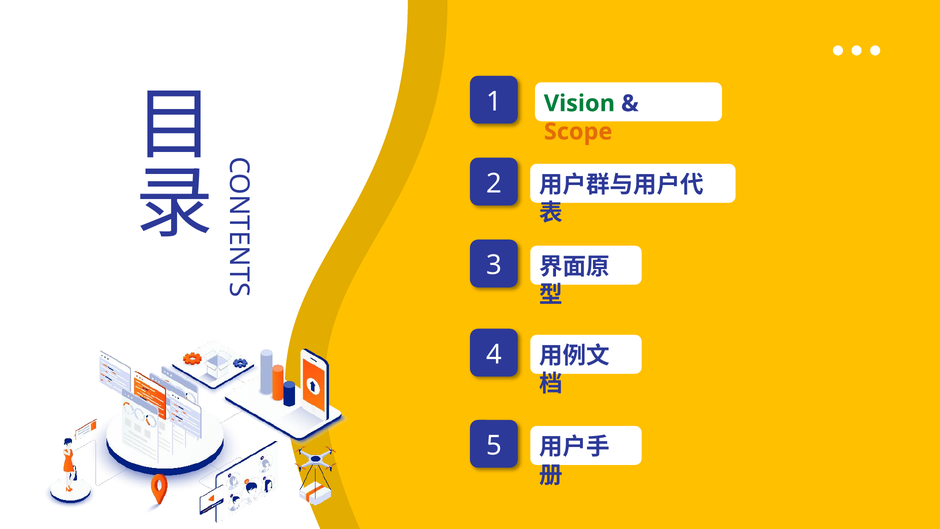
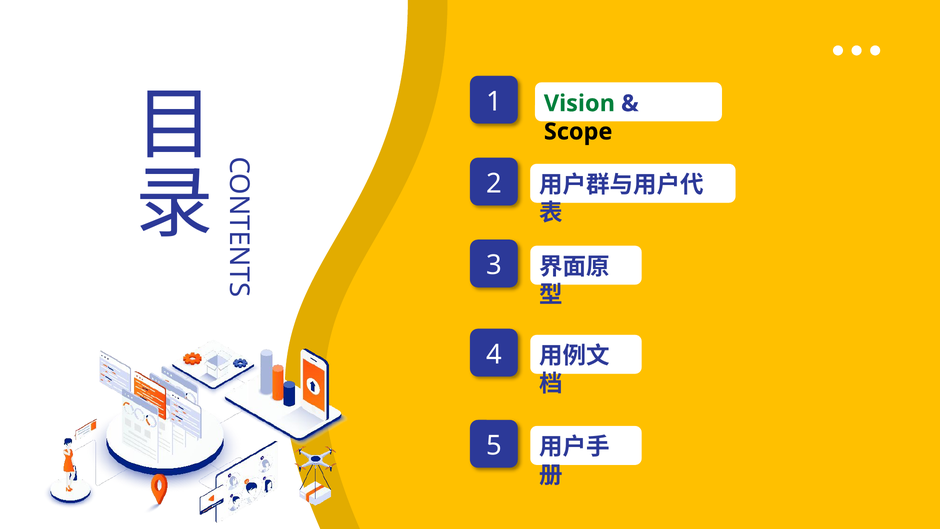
Scope colour: orange -> black (578, 132)
